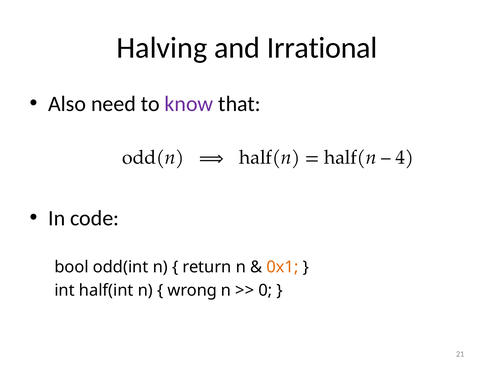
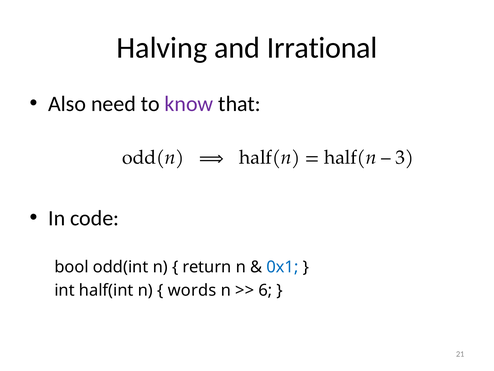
4: 4 -> 3 (405, 157)
0x1 colour: orange -> blue (282, 267)
wrong: wrong -> words (192, 290)
0: 0 -> 6 (265, 290)
